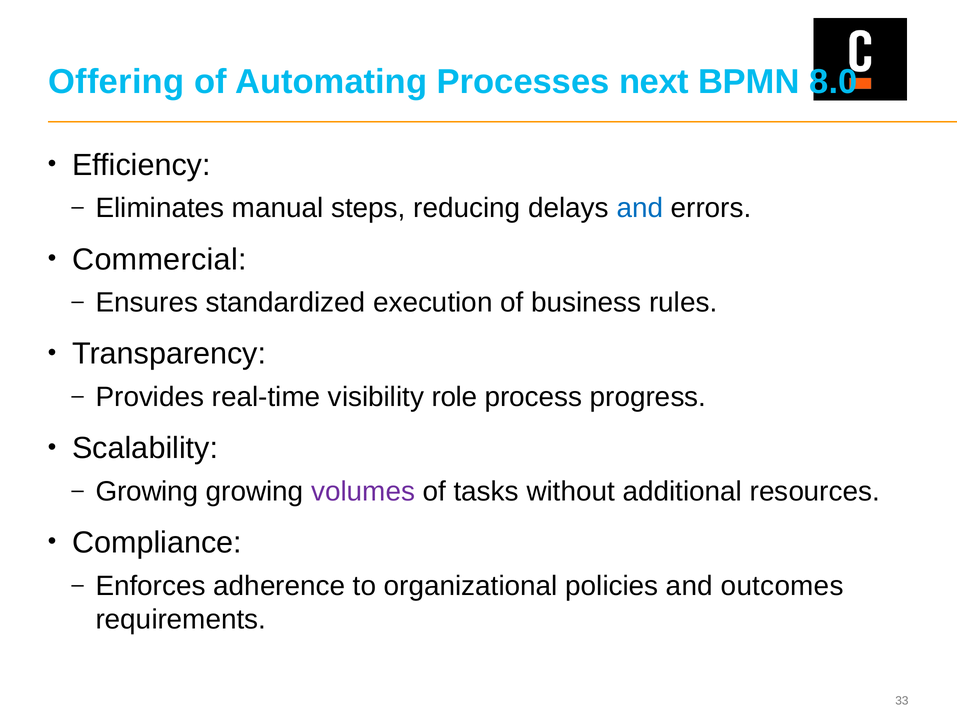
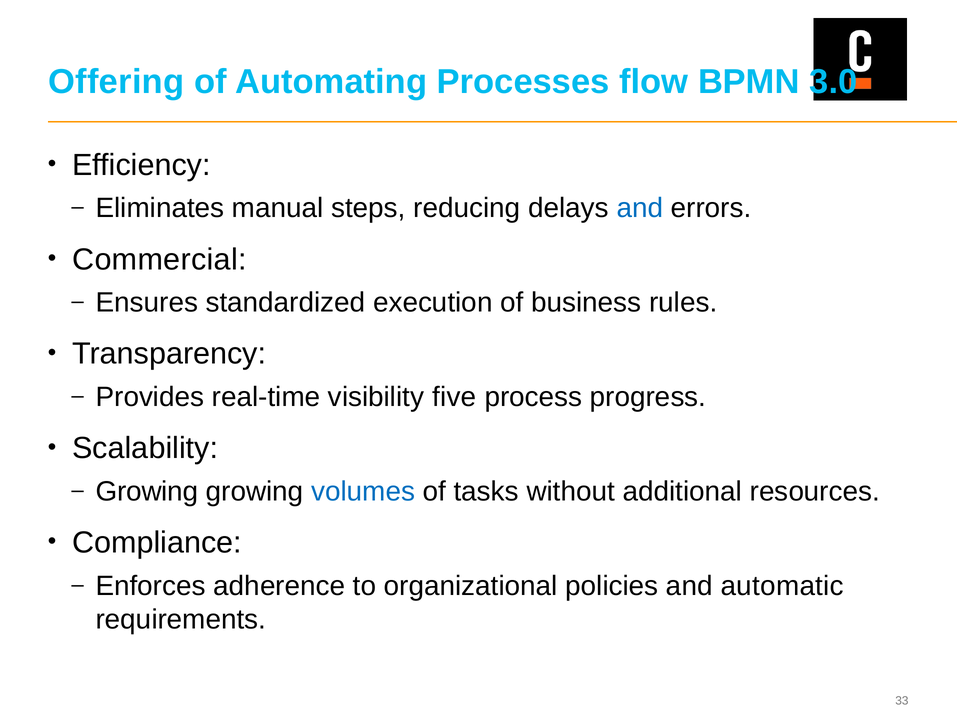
next: next -> flow (654, 82)
8.0: 8.0 -> 3.0 (833, 82)
role: role -> five (454, 397)
volumes colour: purple -> blue (363, 491)
outcomes: outcomes -> automatic (782, 586)
